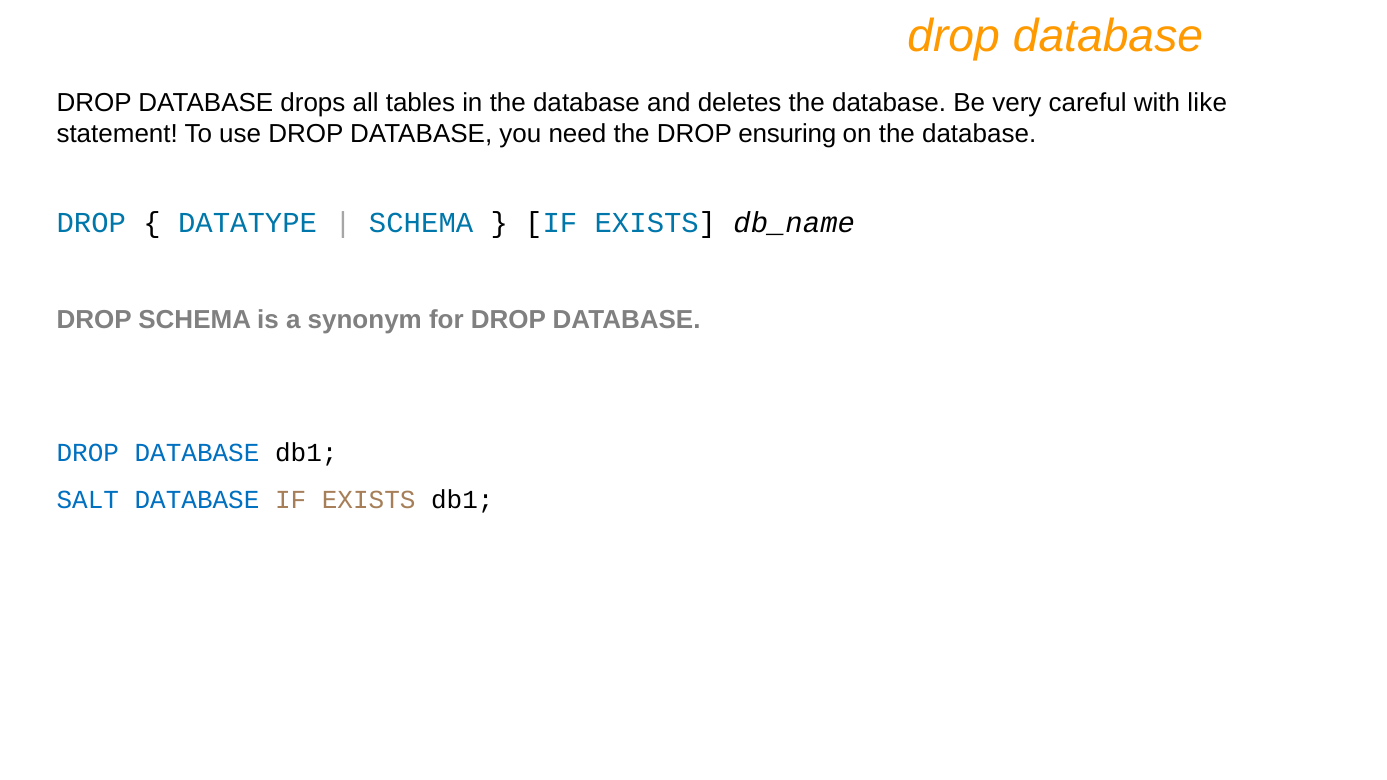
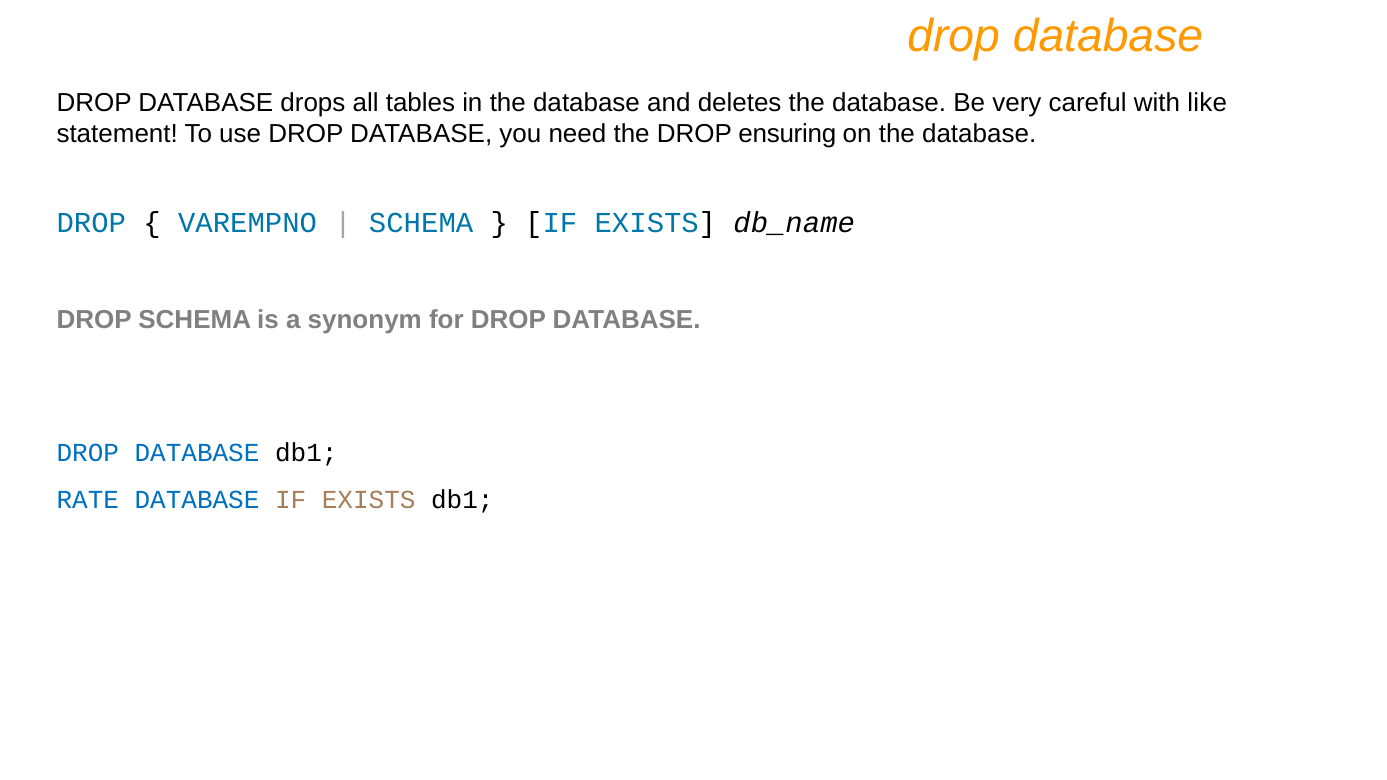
DATATYPE: DATATYPE -> VAREMPNO (248, 223)
SALT: SALT -> RATE (88, 500)
